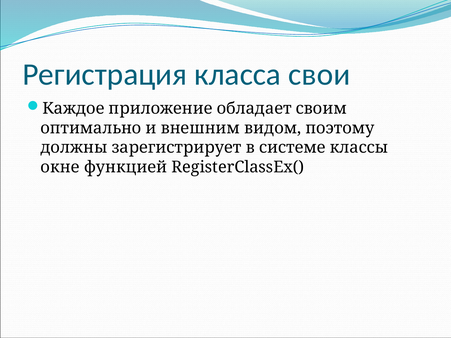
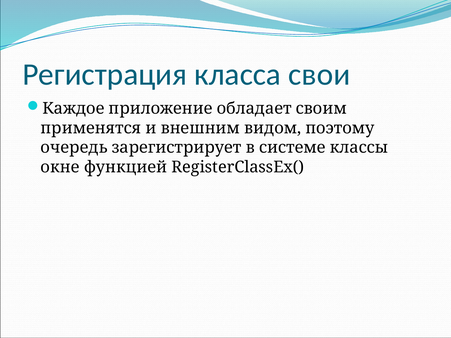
оптимально: оптимально -> применятся (91, 128)
должны: должны -> очередь (74, 148)
